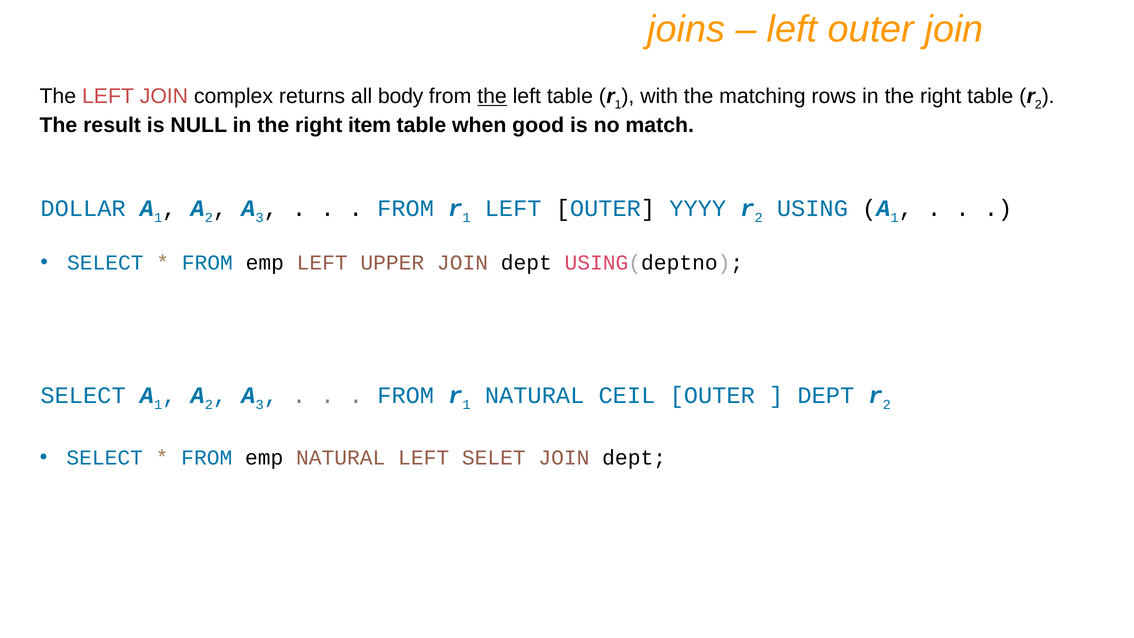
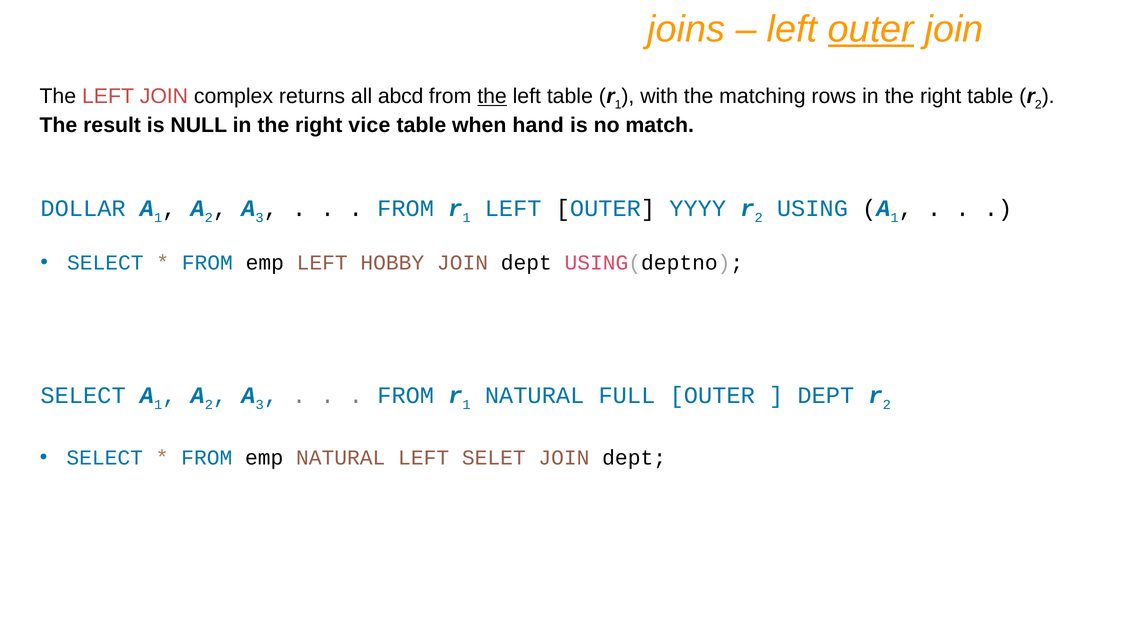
outer underline: none -> present (871, 30)
body: body -> abcd (401, 96)
item: item -> vice (369, 125)
good: good -> hand (538, 125)
UPPER: UPPER -> HOBBY (392, 263)
CEIL: CEIL -> FULL (627, 395)
